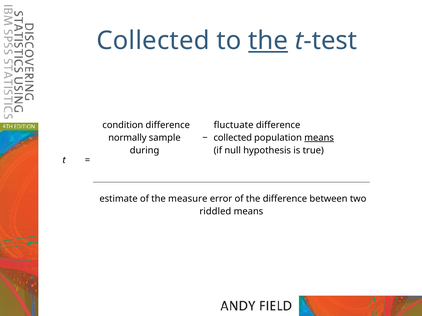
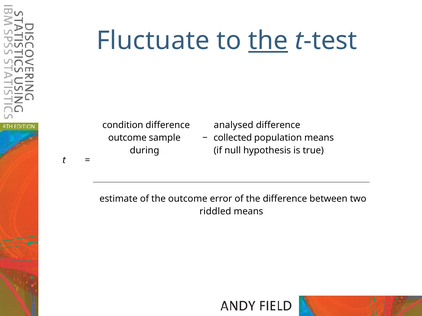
Collected: Collected -> Fluctuate (153, 41)
fluctuate: fluctuate -> analysed (234, 125)
normally: normally -> outcome (127, 138)
means underline: present -> none (319, 138)
the measure: measure -> outcome (188, 199)
